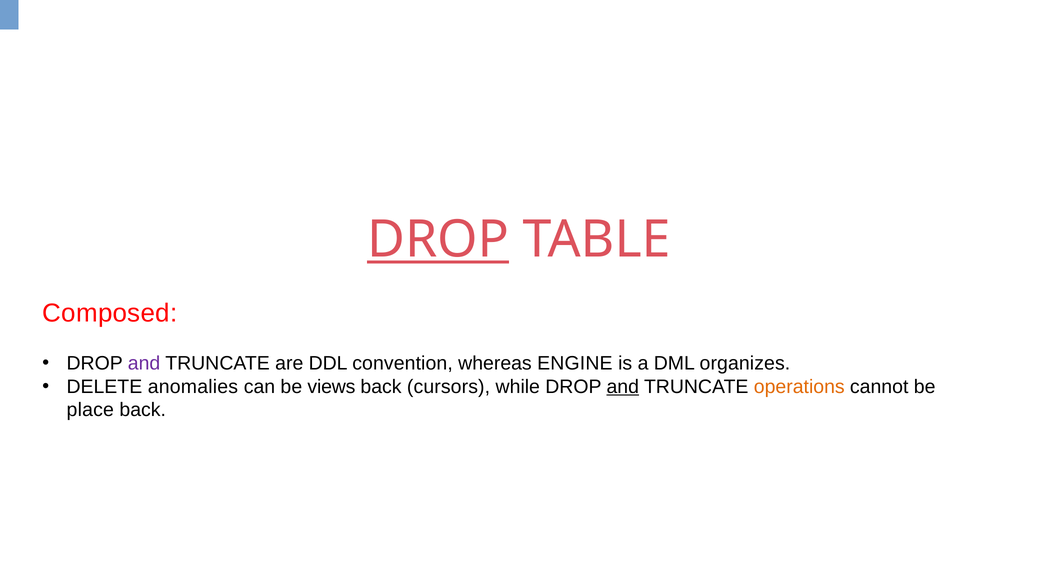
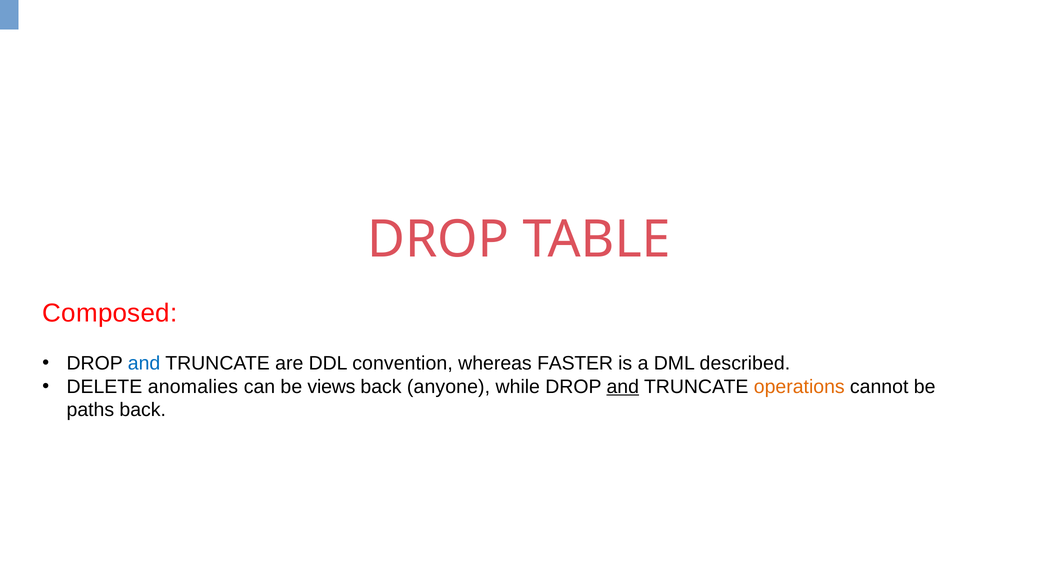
DROP underline: present -> none (438, 240)
and colour: purple -> blue (144, 363)
ENGINE: ENGINE -> FASTER (575, 363)
organizes: organizes -> described (745, 363)
cursors: cursors -> anyone (449, 387)
place: place -> paths (90, 410)
